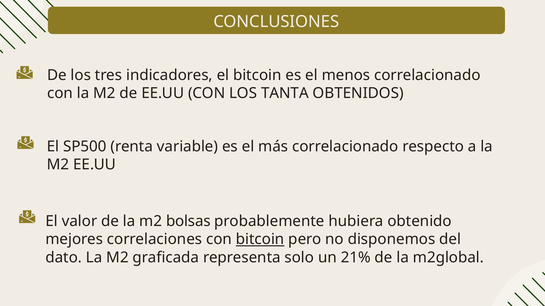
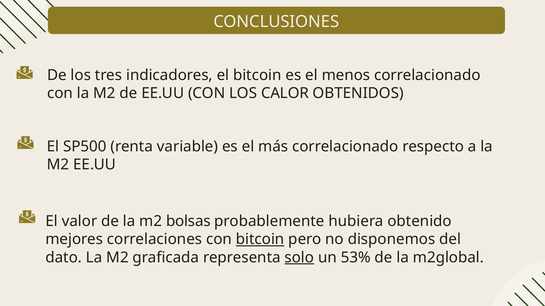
TANTA: TANTA -> CALOR (285, 93)
solo underline: none -> present (299, 258)
21%: 21% -> 53% (356, 258)
